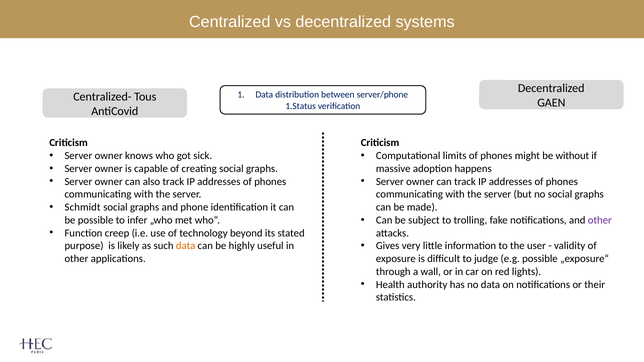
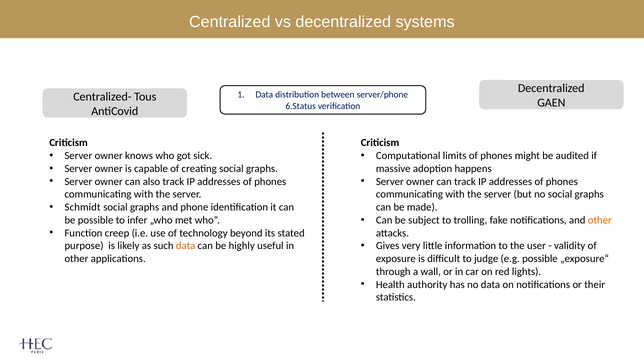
1.Status: 1.Status -> 6.Status (301, 106)
without: without -> audited (572, 156)
other colour: purple -> orange (600, 220)
